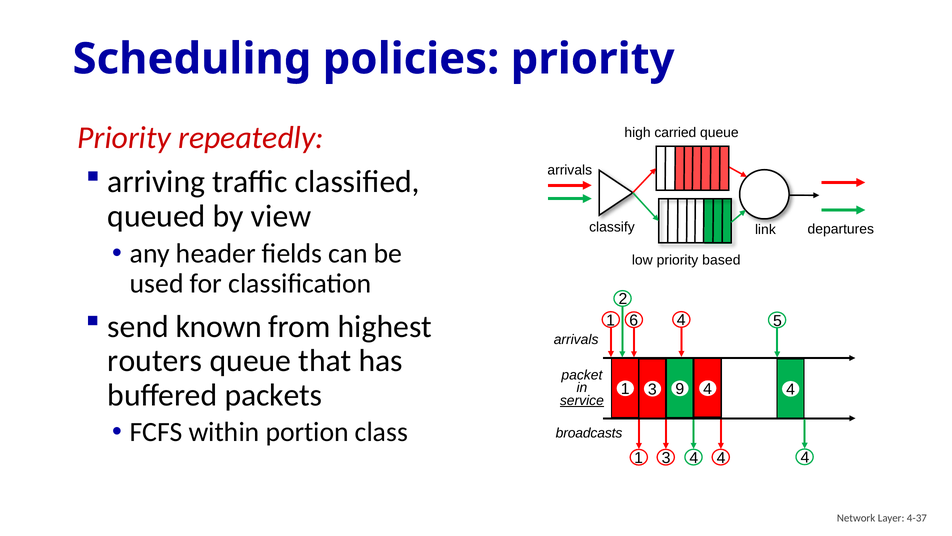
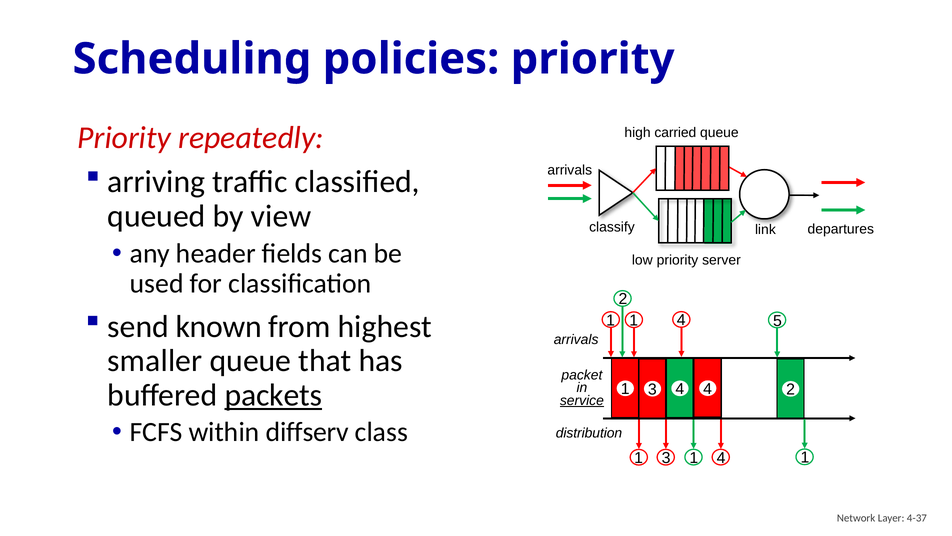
based: based -> server (721, 260)
1 6: 6 -> 1 (634, 320)
routers: routers -> smaller (155, 361)
3 9: 9 -> 4 (680, 389)
4: 4 -> 2 (791, 389)
packets underline: none -> present (273, 395)
portion: portion -> diffserv (307, 432)
broadcasts: broadcasts -> distribution (589, 433)
3 4: 4 -> 1 (694, 457)
4: 4 -> 1 (805, 457)
